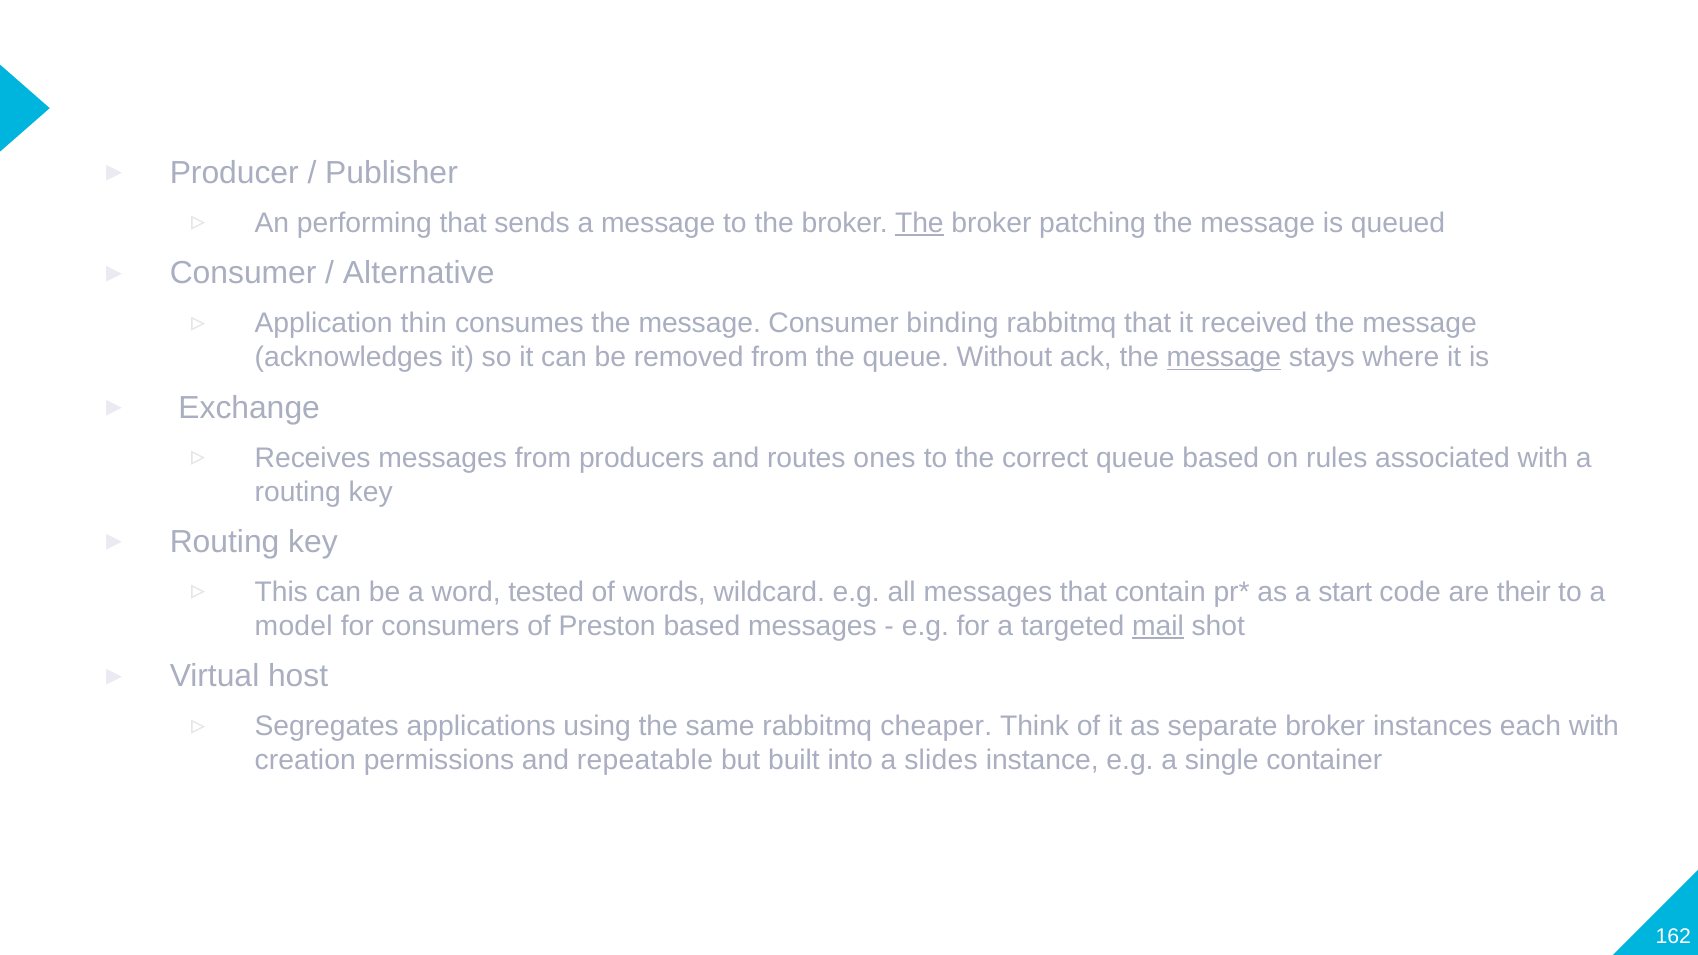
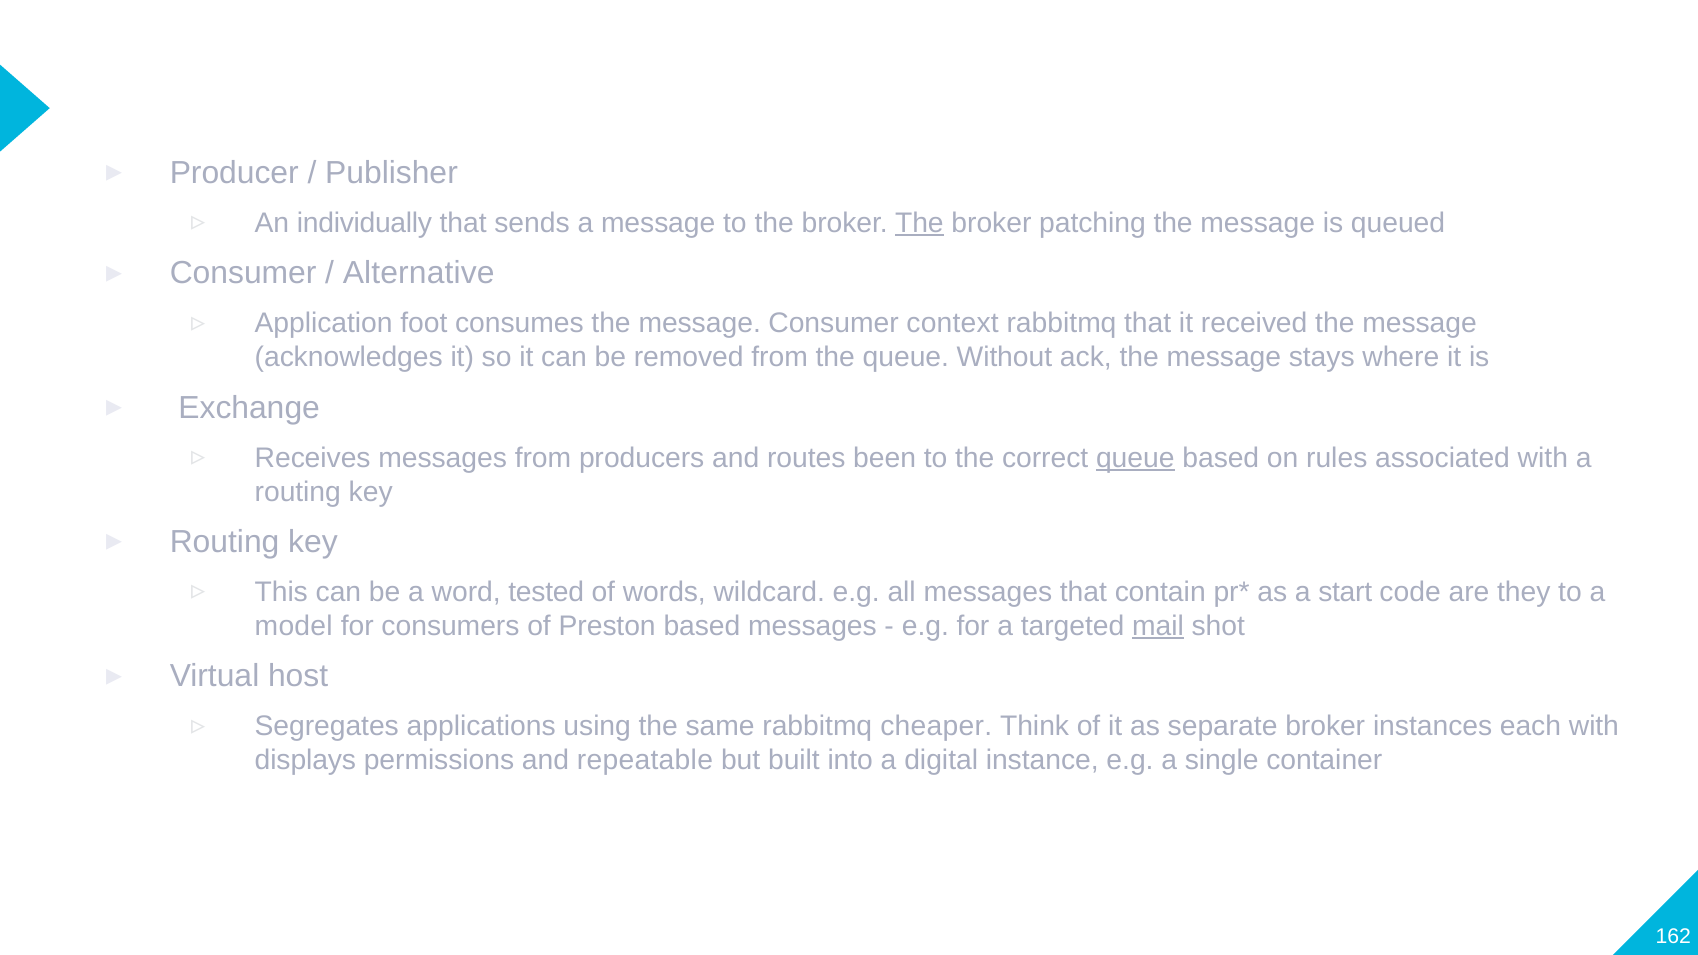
performing: performing -> individually (364, 223)
thin: thin -> foot (424, 323)
binding: binding -> context (953, 323)
message underline: present -> none (1224, 357)
ones: ones -> been (885, 458)
queue underline: none -> present (1135, 458)
their: their -> they (1524, 592)
creation: creation -> displays (305, 760)
slides: slides -> digital (941, 760)
